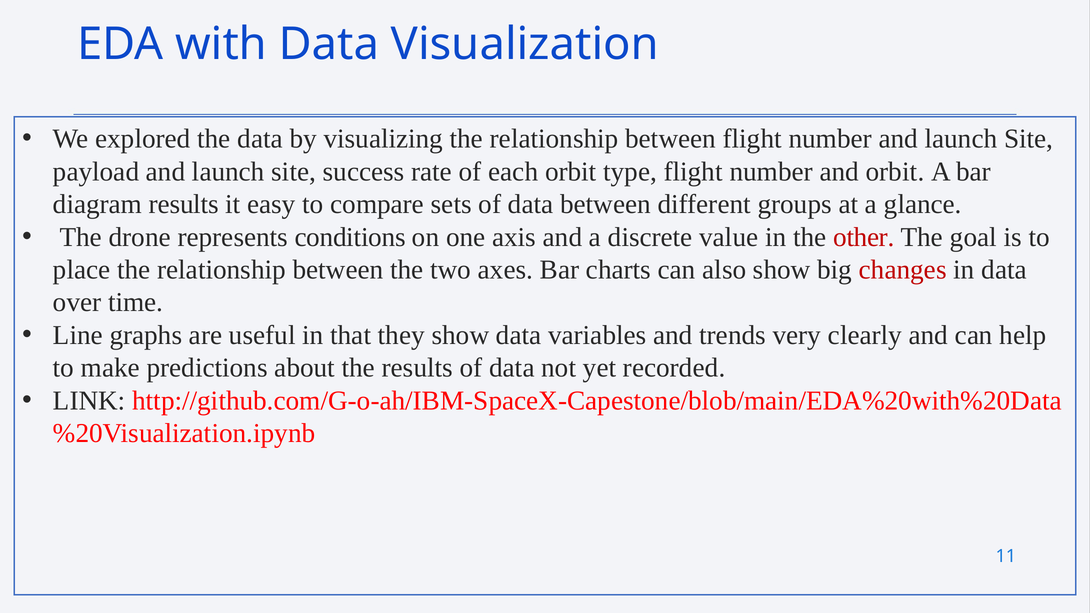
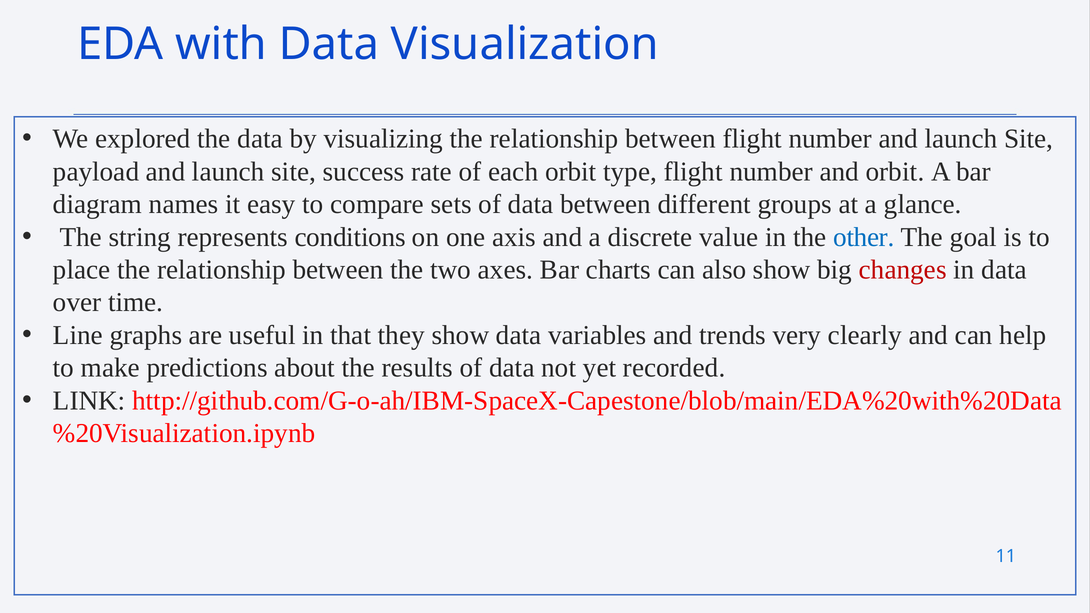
diagram results: results -> names (184, 204)
drone: drone -> string (140, 237)
other colour: red -> blue (864, 237)
